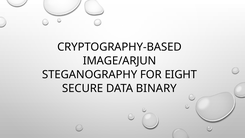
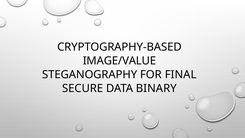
IMAGE/ARJUN: IMAGE/ARJUN -> IMAGE/VALUE (120, 61)
EIGHT: EIGHT -> FINAL (181, 74)
